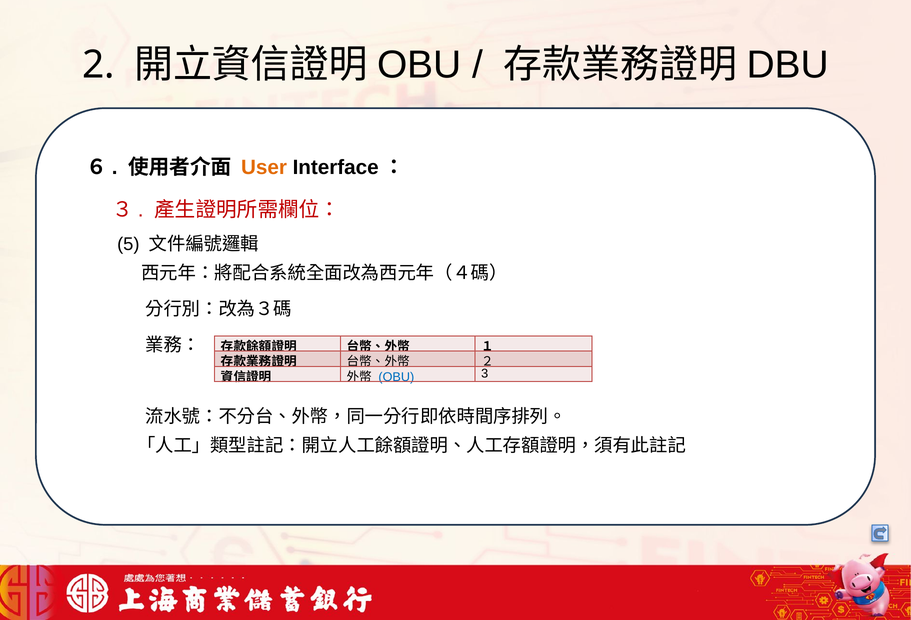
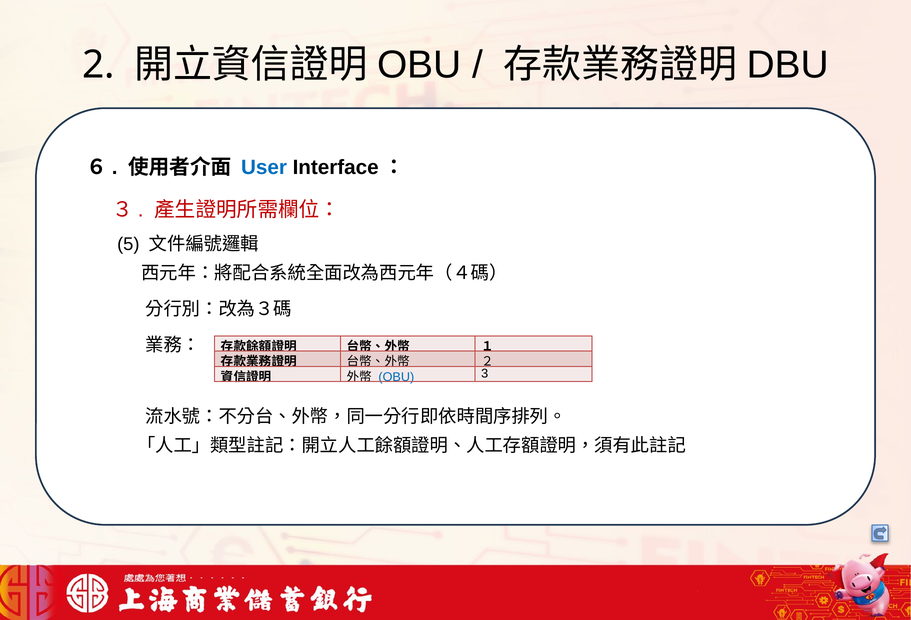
User colour: orange -> blue (264, 167)
